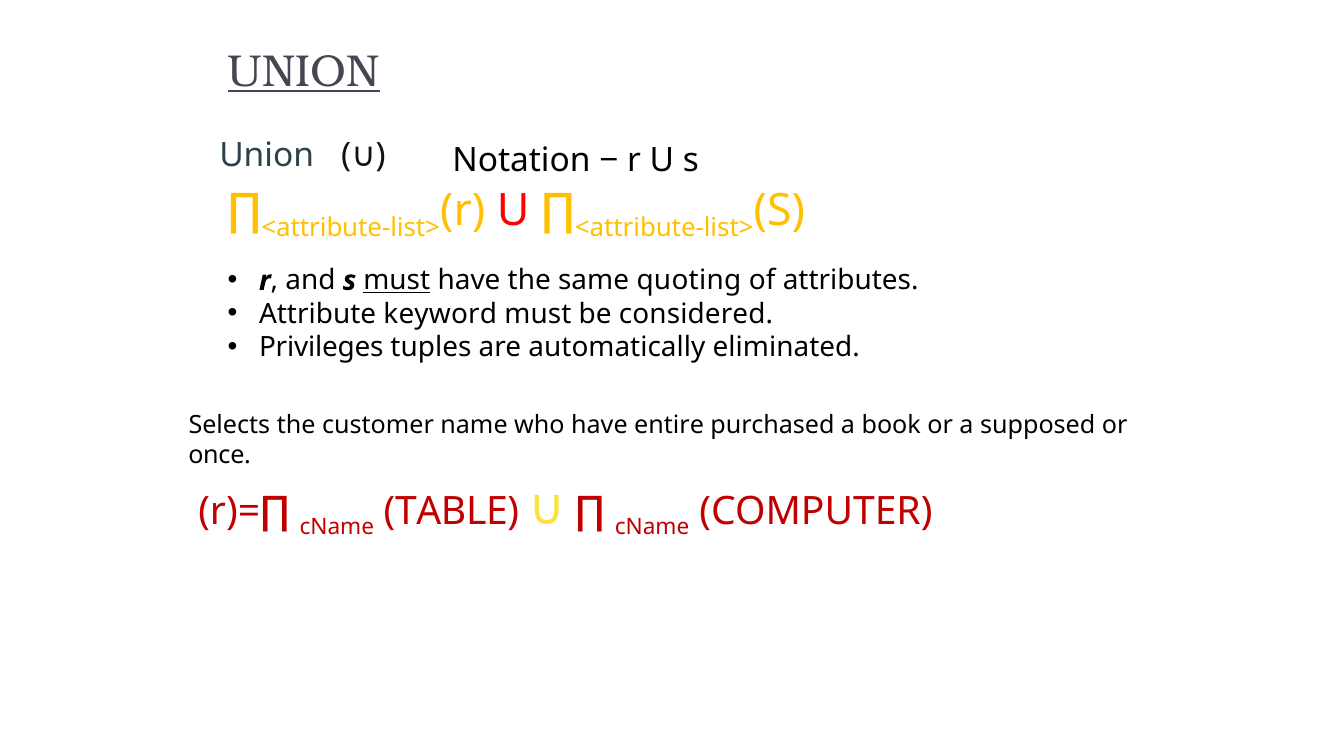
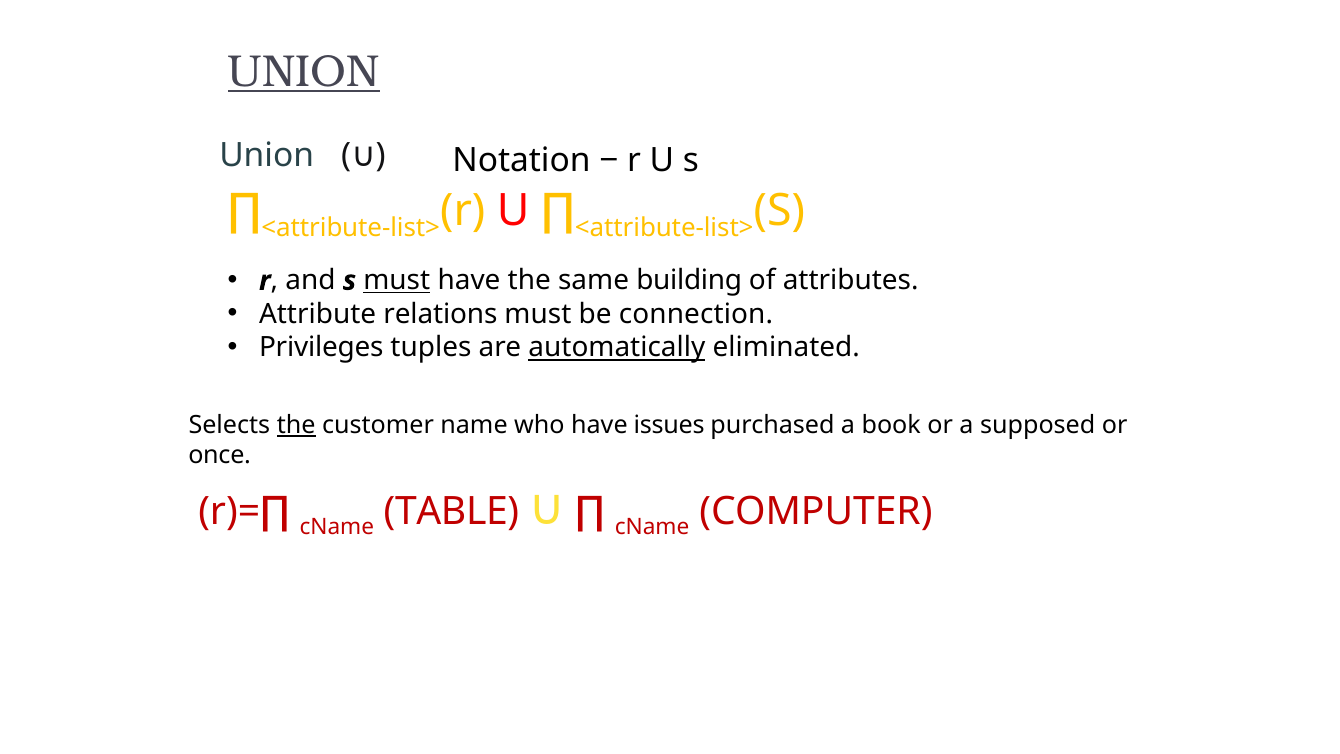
quoting: quoting -> building (689, 281)
keyword: keyword -> relations (440, 314)
considered: considered -> connection (696, 314)
automatically underline: none -> present (617, 348)
the underline: none -> present (296, 425)
entire: entire -> issues (669, 425)
